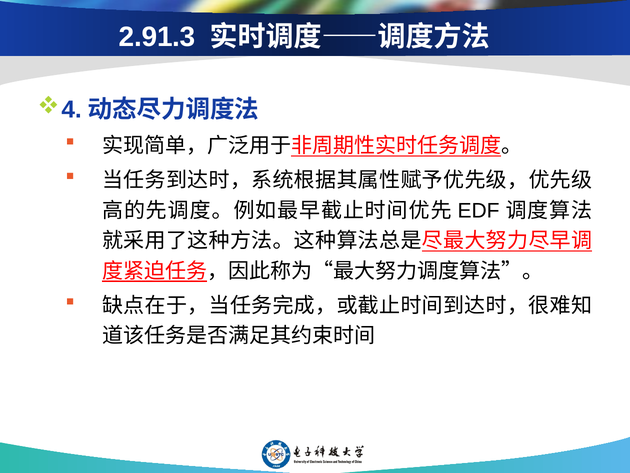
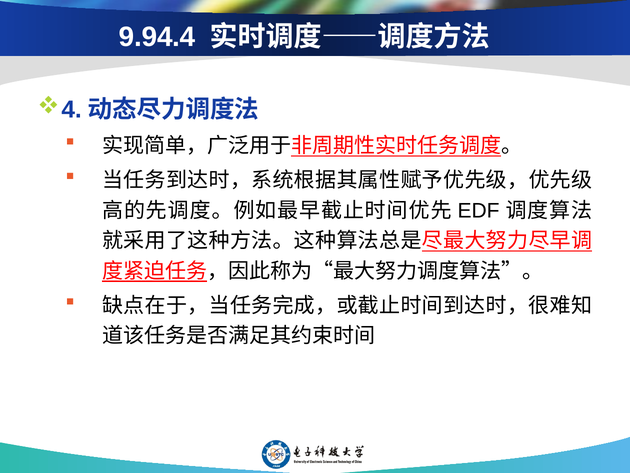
2.91.3: 2.91.3 -> 9.94.4 (157, 37)
